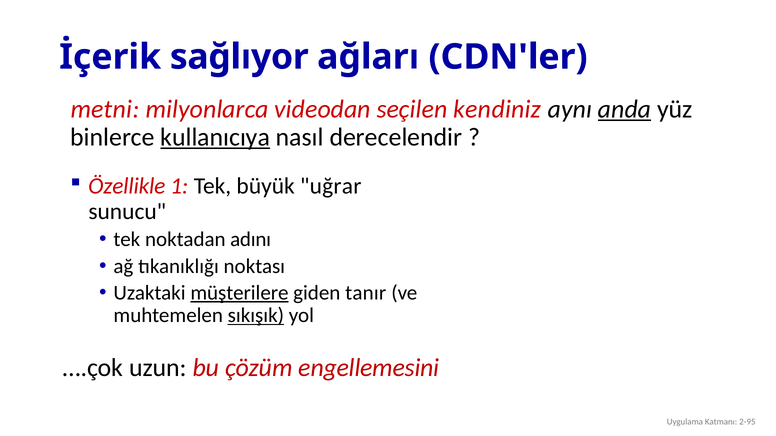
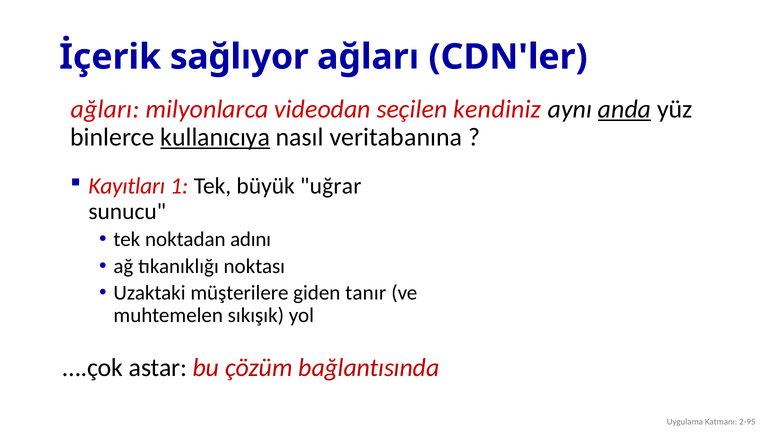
metni: metni -> ağları (105, 109)
derecelendir: derecelendir -> veritabanına (396, 137)
Özellikle: Özellikle -> Kayıtları (127, 186)
müşterilere underline: present -> none (239, 293)
sıkışık underline: present -> none (256, 316)
uzun: uzun -> astar (158, 368)
engellemesini: engellemesini -> bağlantısında (369, 368)
